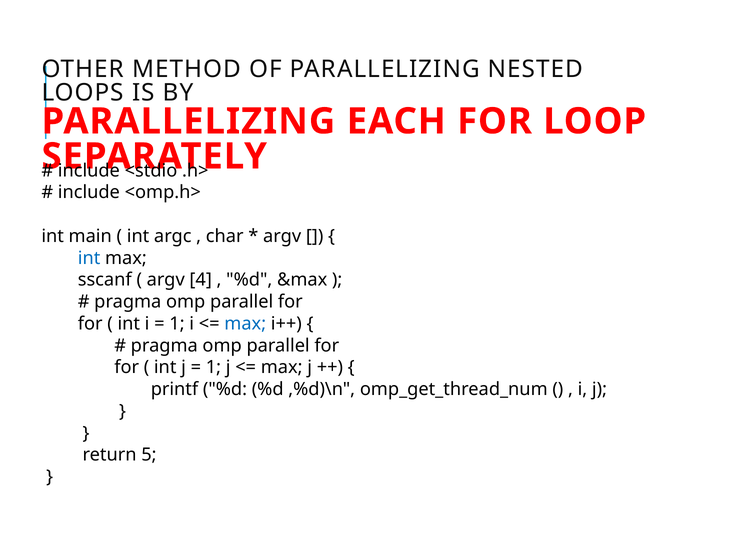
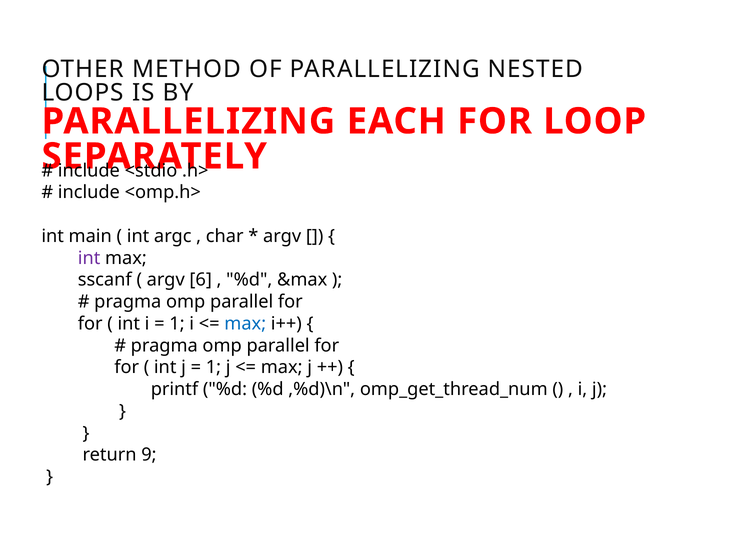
int colour: blue -> purple (89, 258)
4: 4 -> 6 (201, 280)
5: 5 -> 9 (149, 455)
